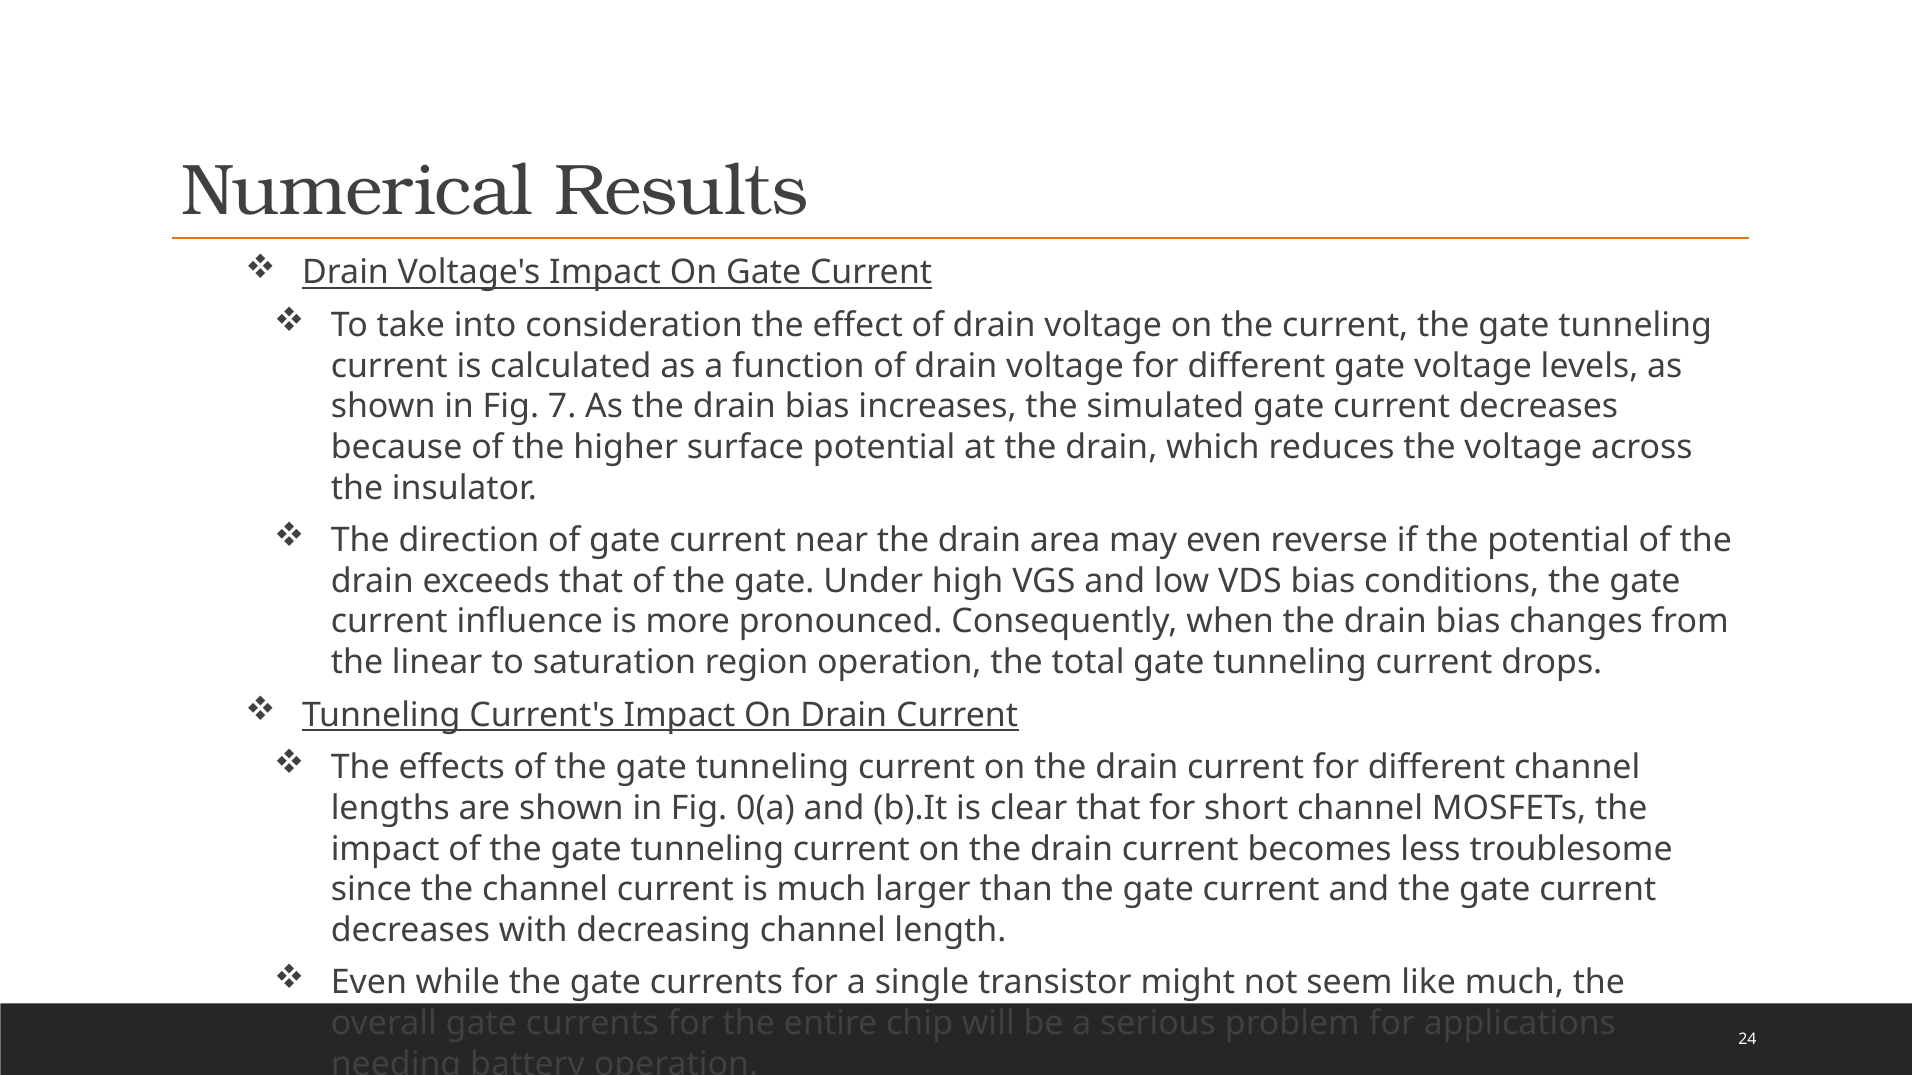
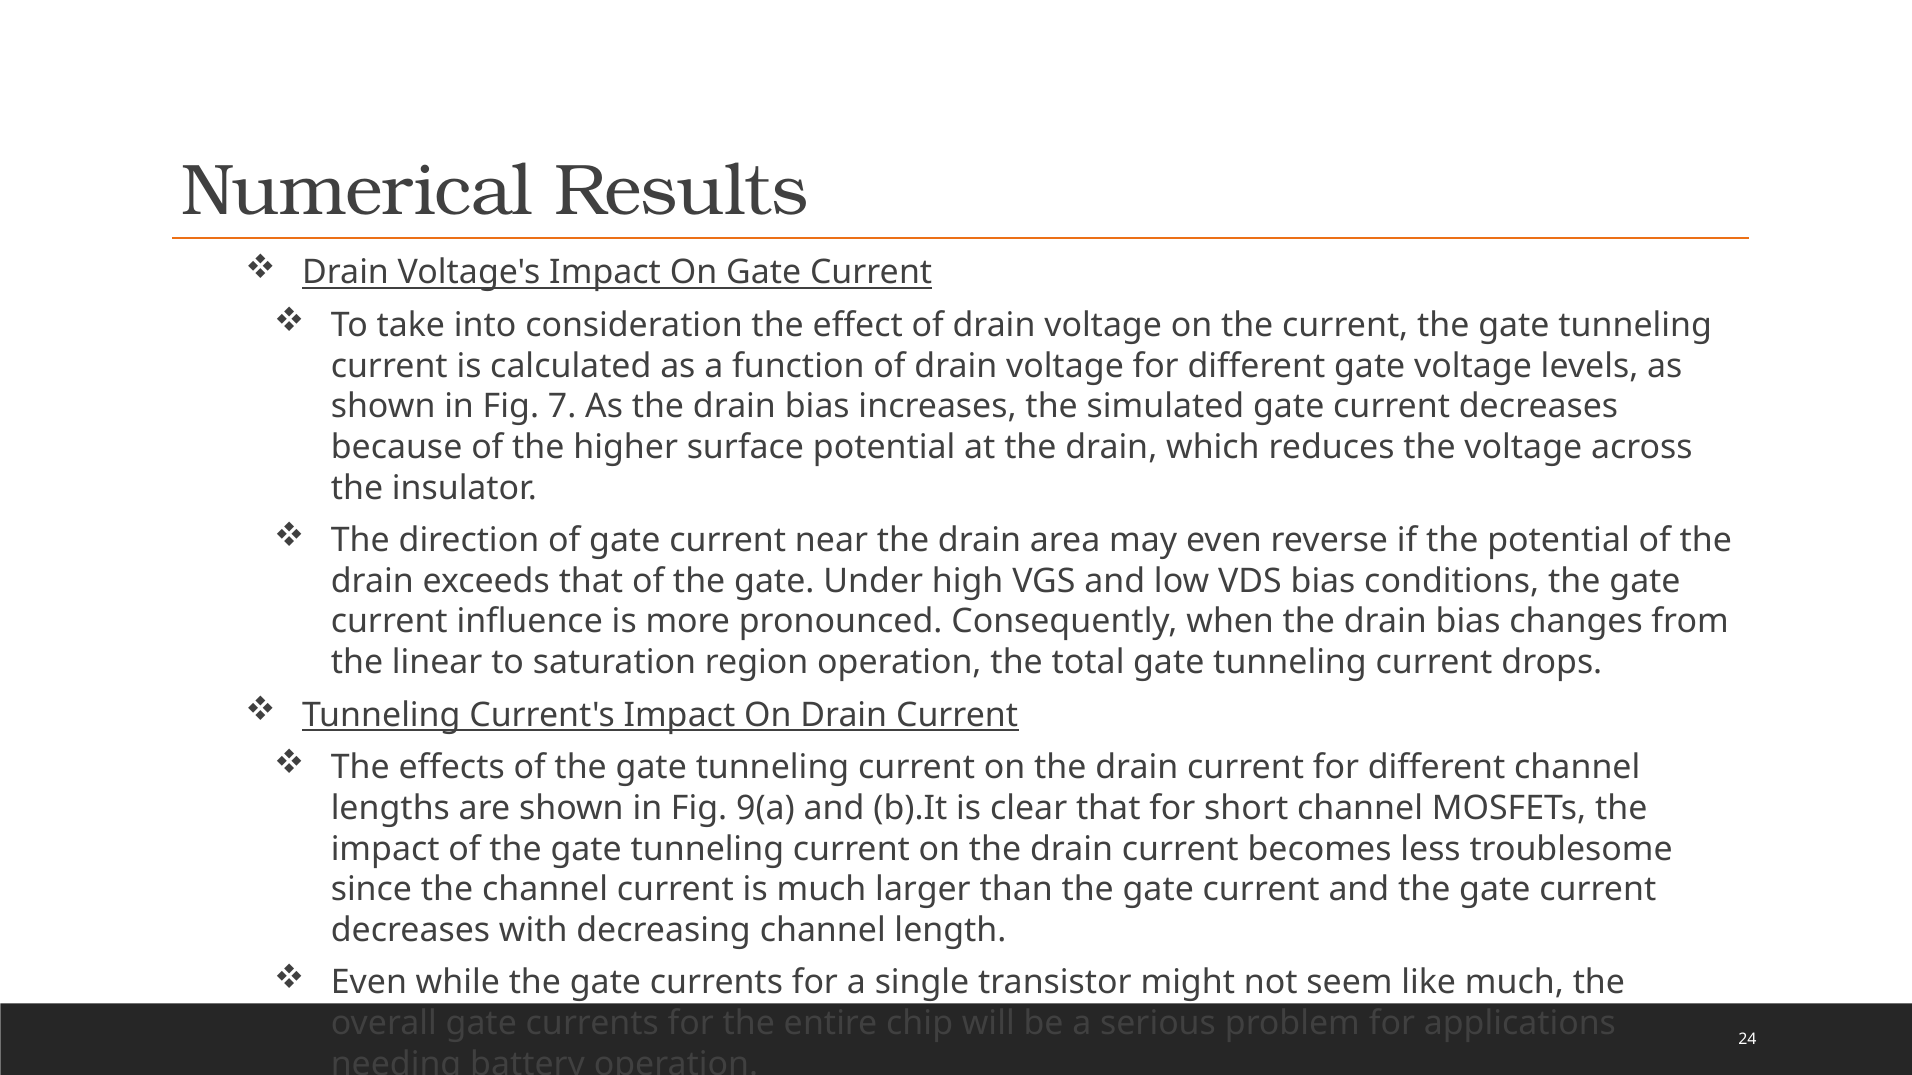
0(a: 0(a -> 9(a (765, 809)
